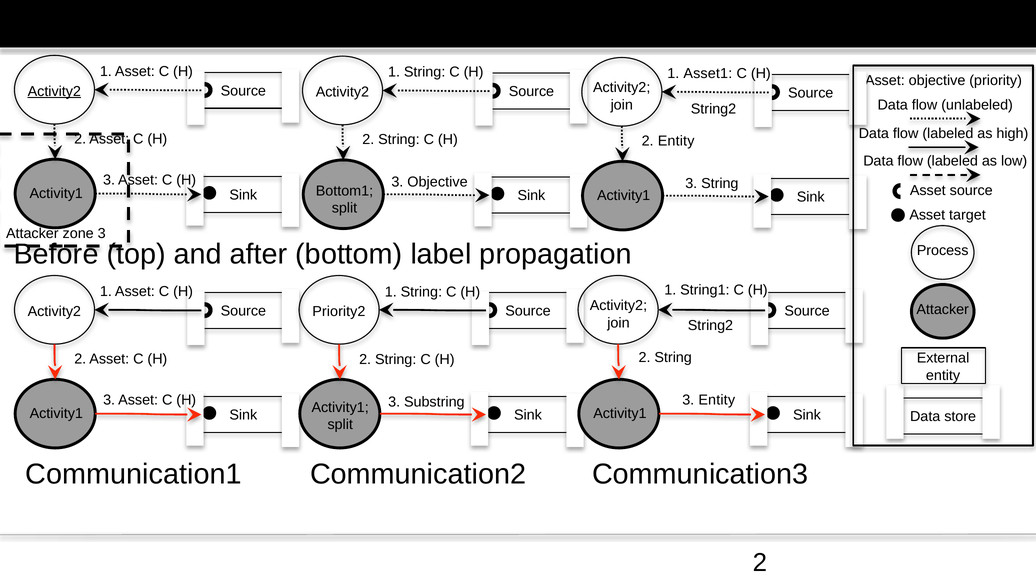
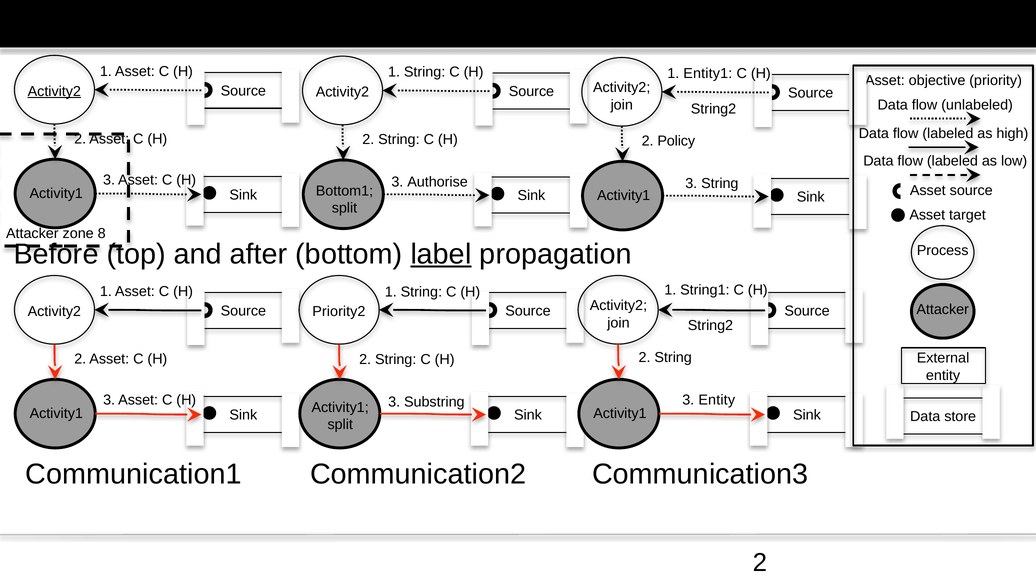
Asset1: Asset1 -> Entity1 (708, 73)
2 Entity: Entity -> Policy (676, 141)
3 Objective: Objective -> Authorise (438, 182)
zone 3: 3 -> 8 (102, 234)
label underline: none -> present (441, 254)
